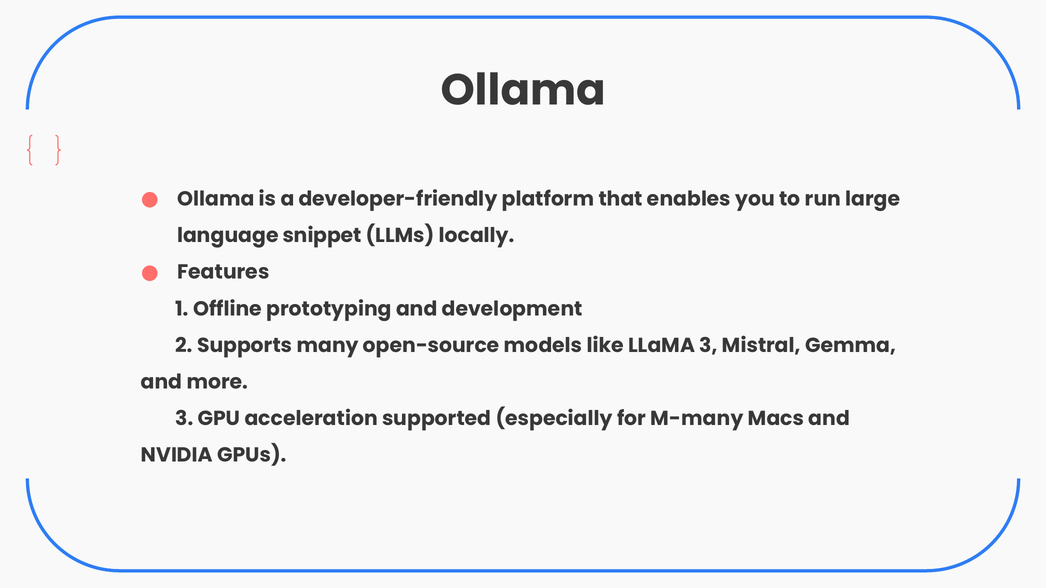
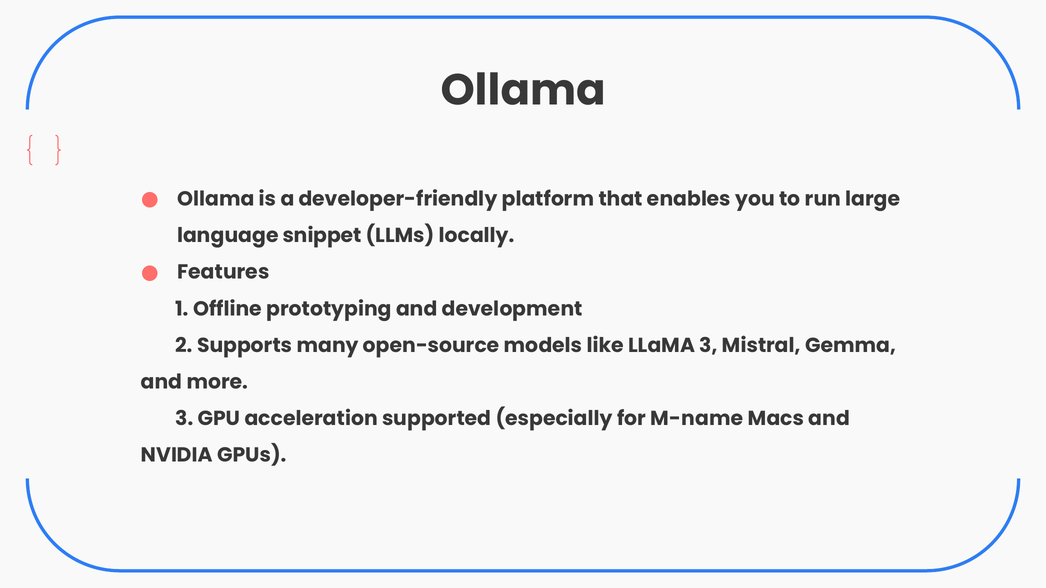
M-many: M-many -> M-name (697, 419)
